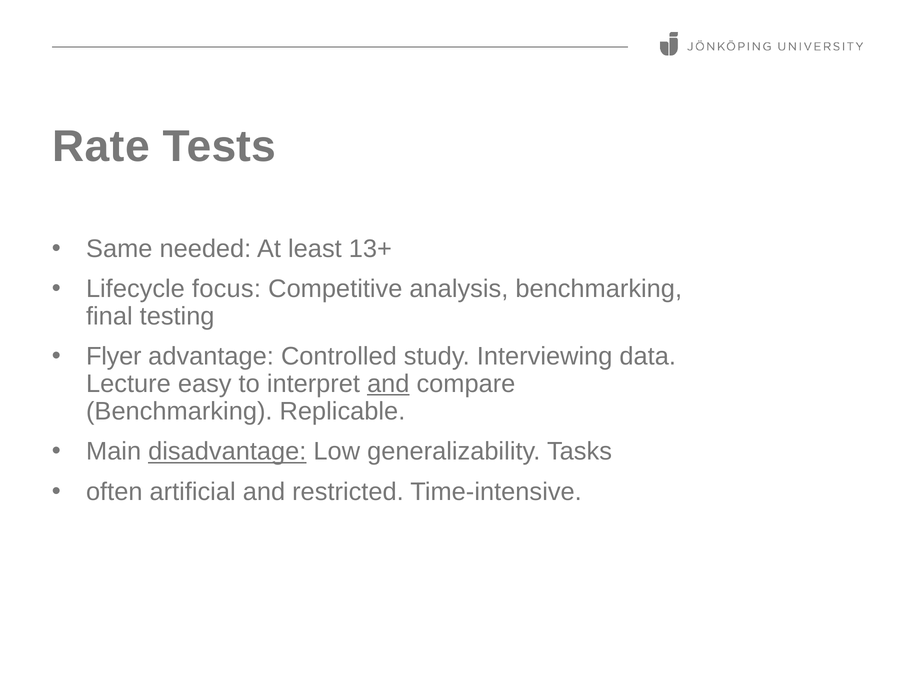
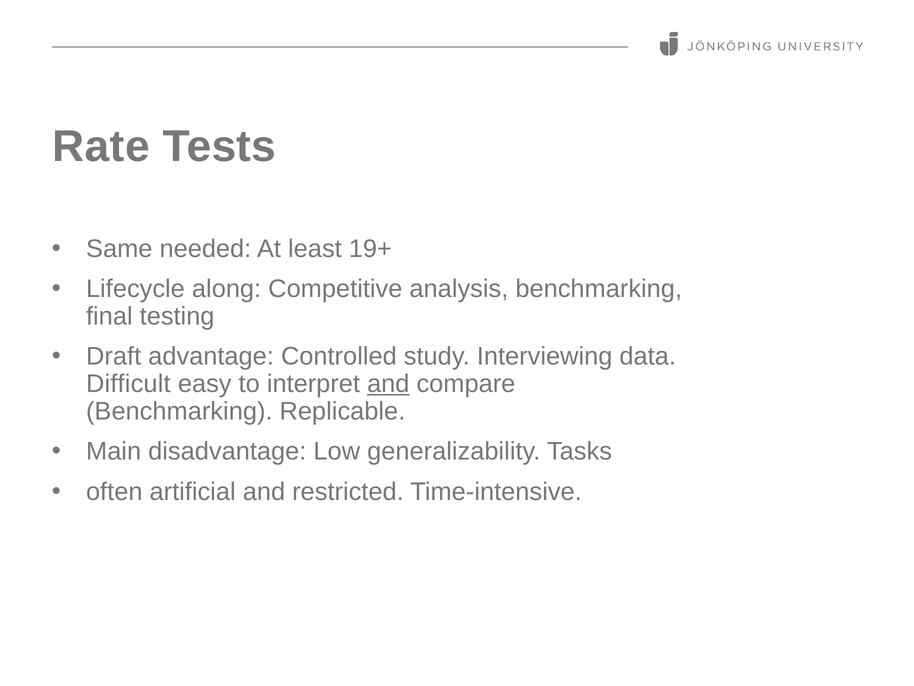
13+: 13+ -> 19+ (370, 249)
focus: focus -> along (227, 289)
Flyer: Flyer -> Draft (114, 356)
Lecture: Lecture -> Difficult (128, 384)
disadvantage underline: present -> none (227, 451)
